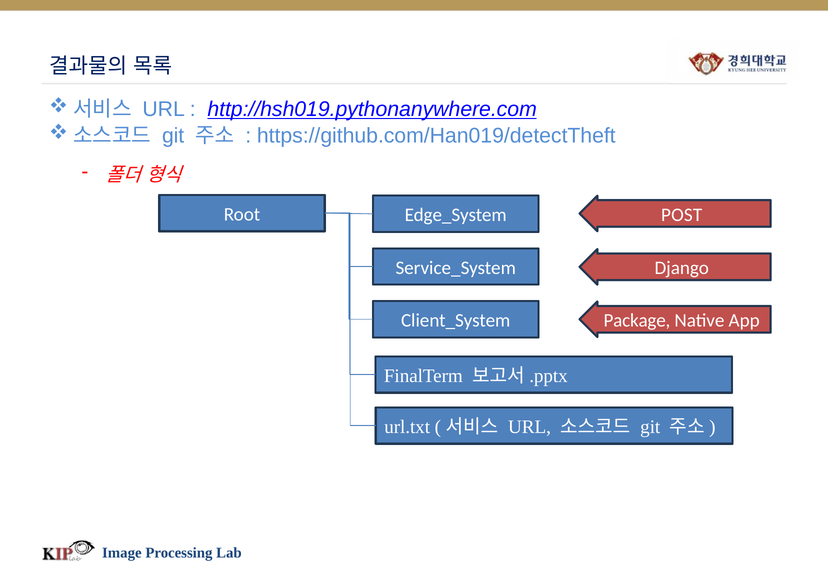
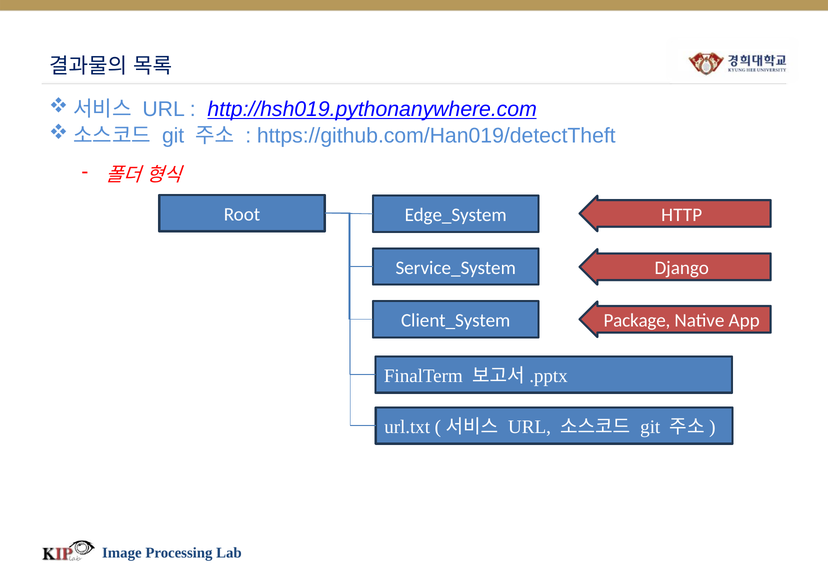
POST: POST -> HTTP (682, 215)
